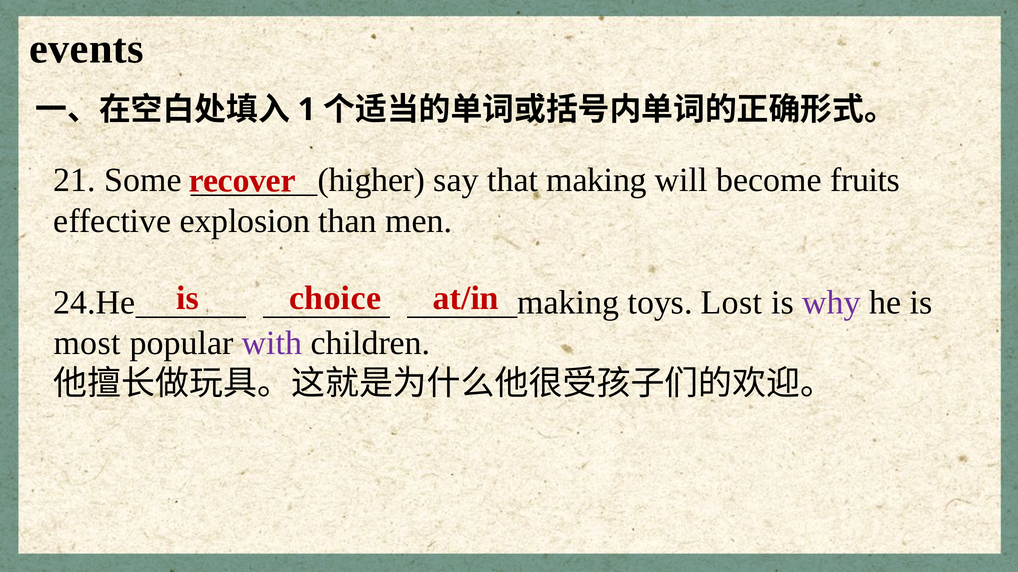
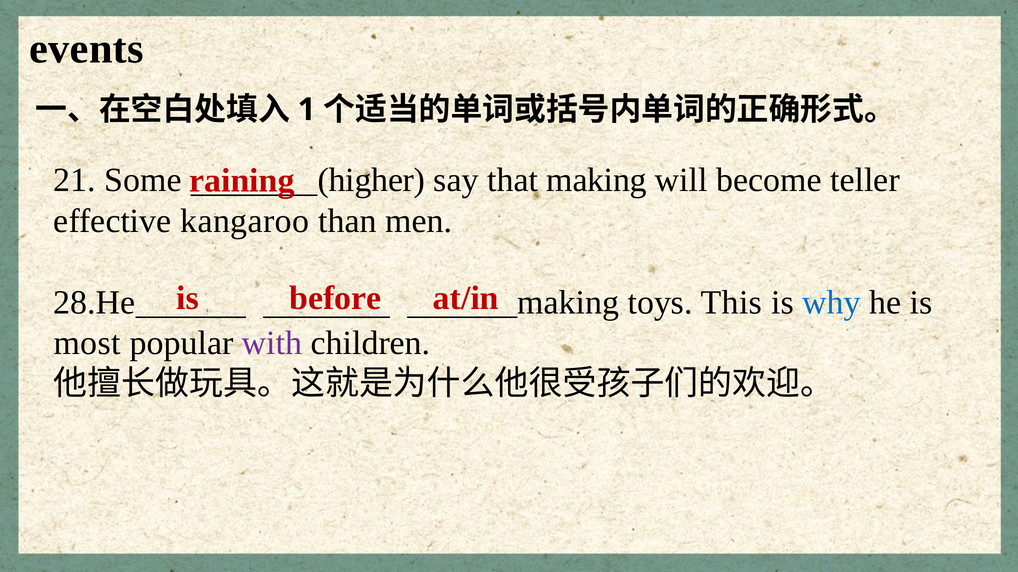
recover: recover -> raining (242, 181)
fruits: fruits -> teller (865, 180)
explosion: explosion -> kangaroo (245, 221)
choice: choice -> before (335, 298)
24.He: 24.He -> 28.He (94, 303)
Lost: Lost -> This (731, 303)
why colour: purple -> blue (832, 303)
